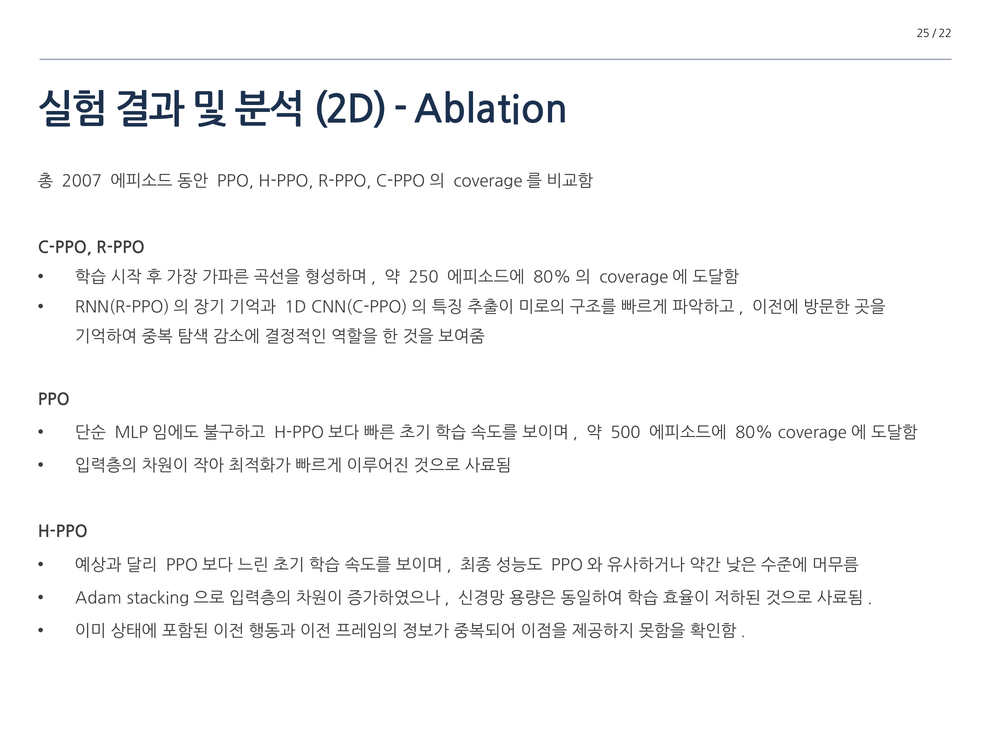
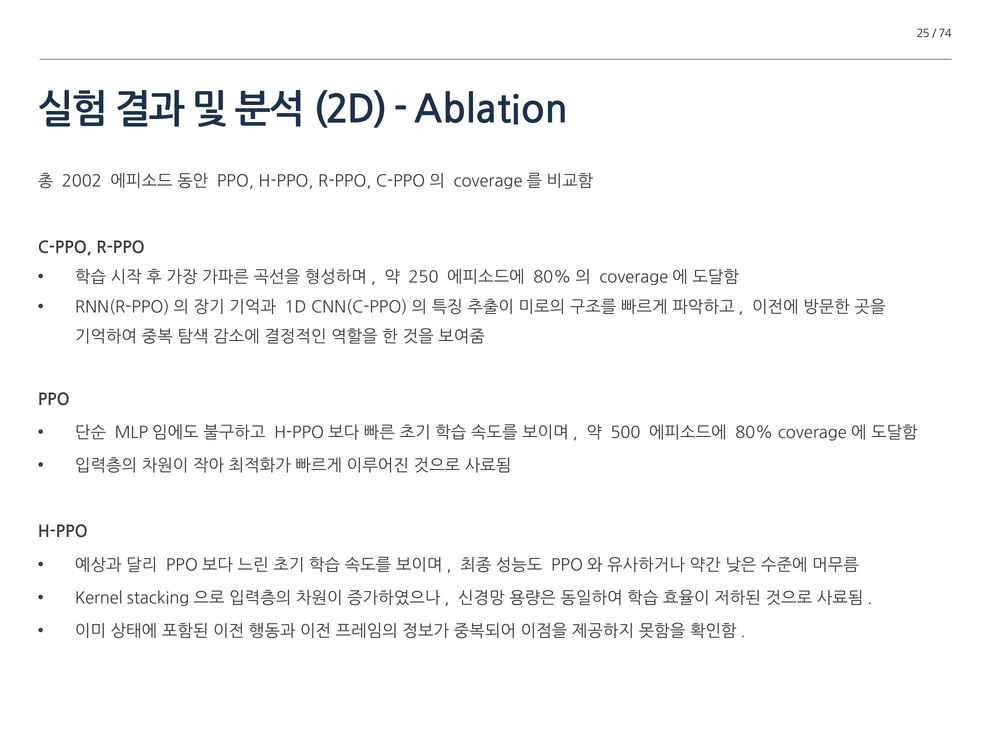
22: 22 -> 74 (945, 33)
2007: 2007 -> 2002 (82, 181)
Adam: Adam -> Kernel (99, 598)
